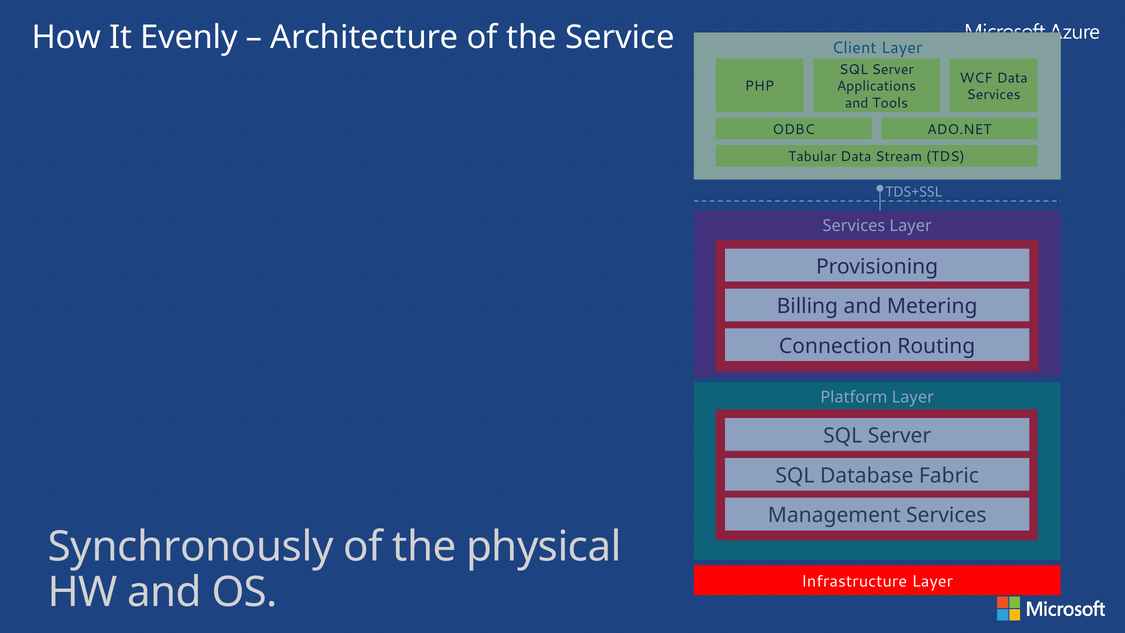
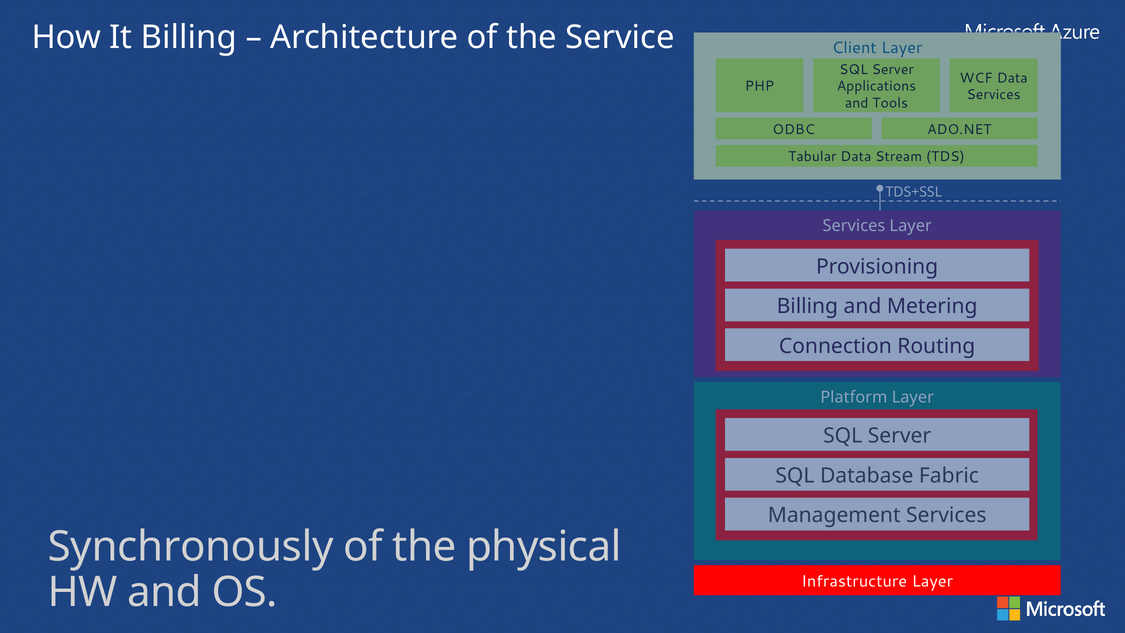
It Evenly: Evenly -> Billing (189, 37)
